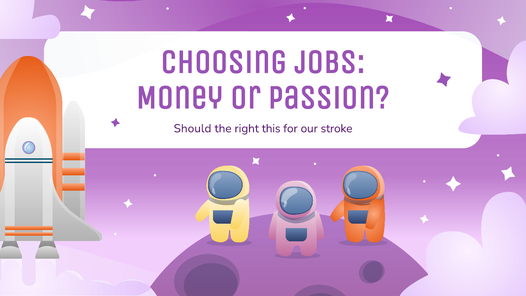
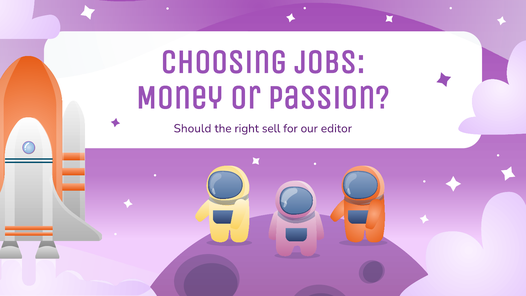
this: this -> sell (271, 128)
stroke: stroke -> editor (336, 128)
